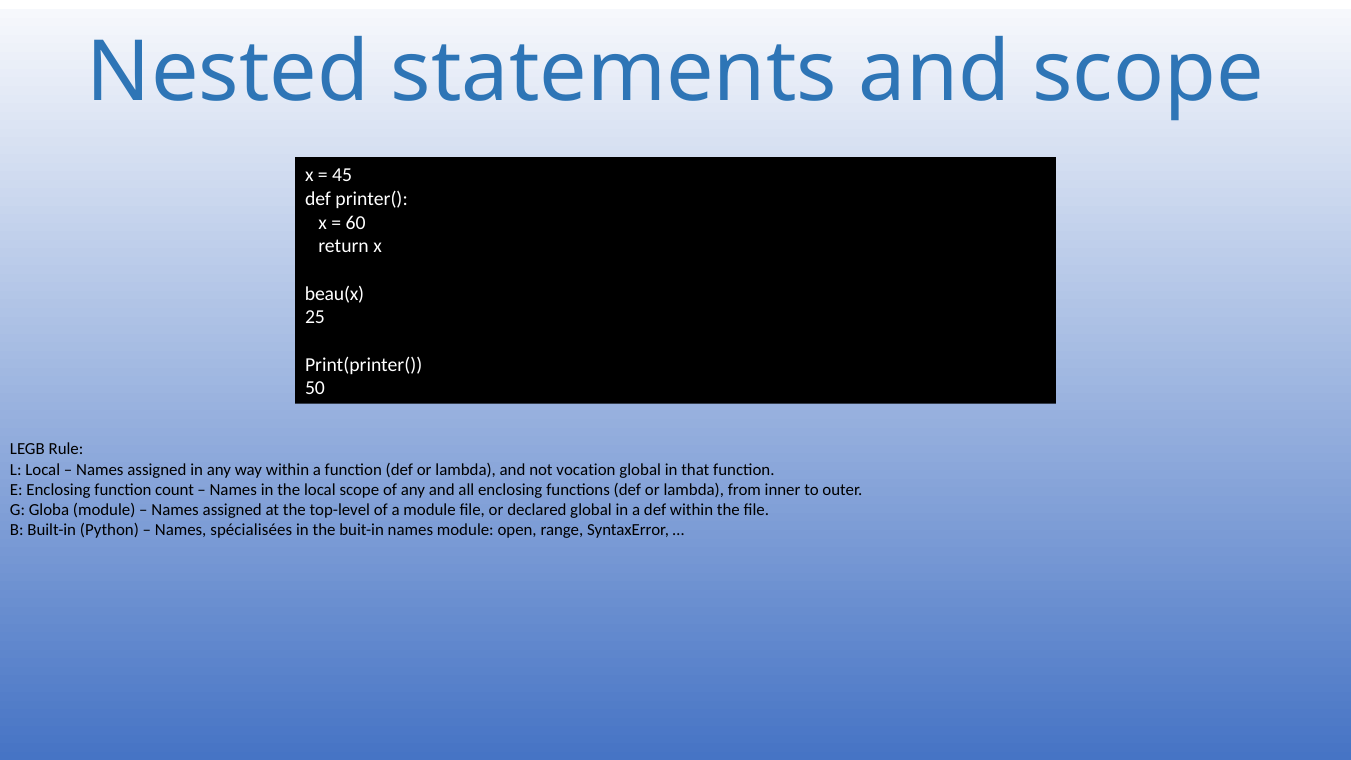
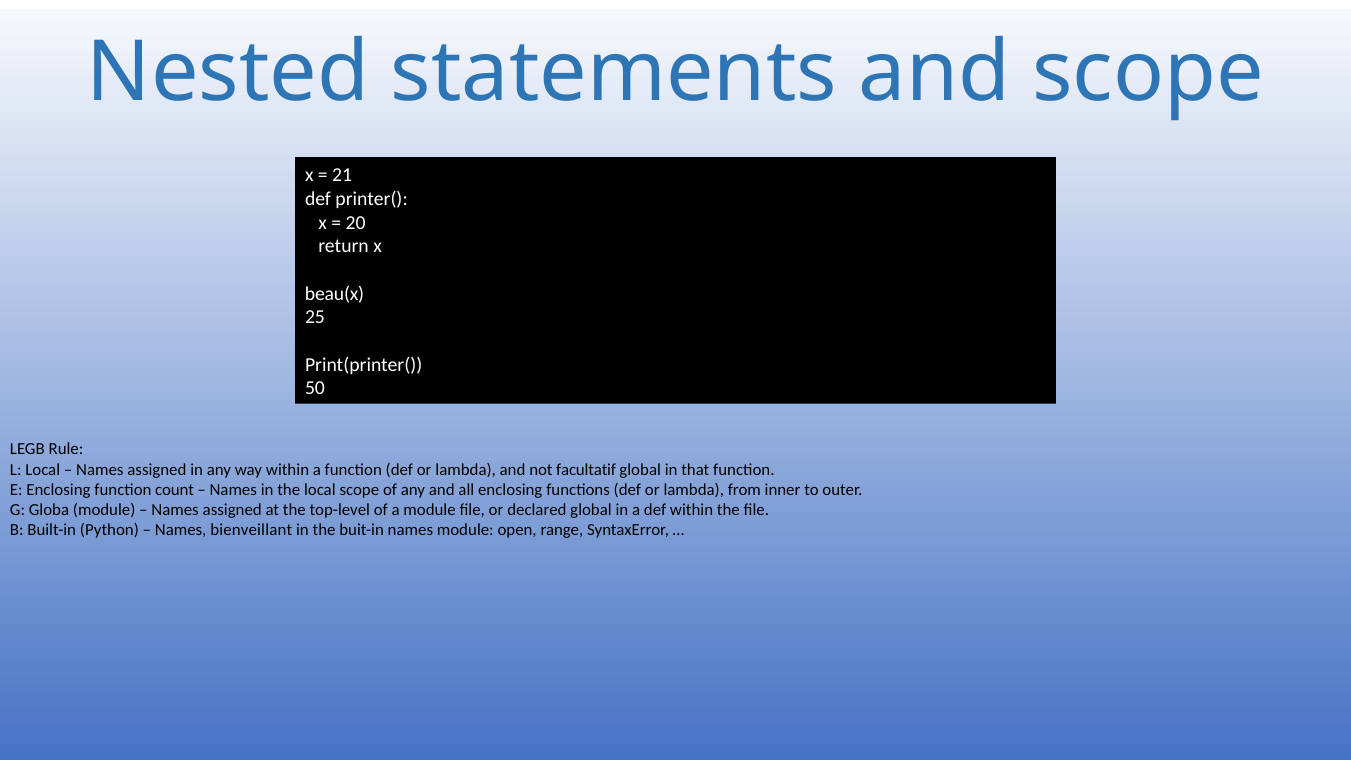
45: 45 -> 21 (342, 175)
60: 60 -> 20 (356, 223)
vocation: vocation -> facultatif (586, 469)
spécialisées: spécialisées -> bienveillant (251, 530)
